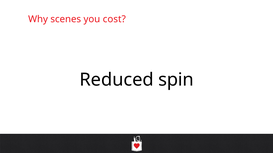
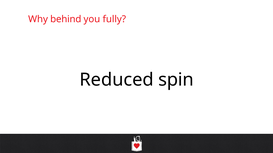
scenes: scenes -> behind (66, 19)
cost: cost -> fully (114, 19)
